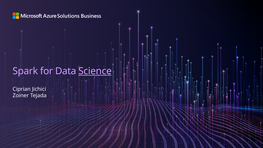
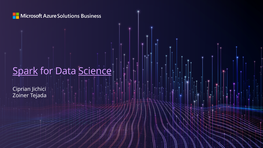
Spark underline: none -> present (25, 71)
